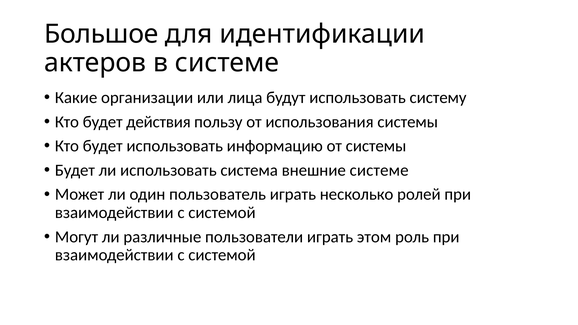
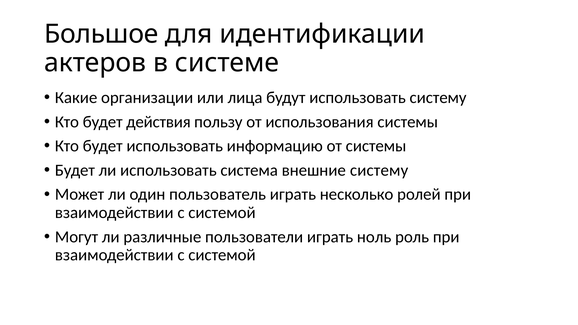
внешние системе: системе -> систему (379, 170)
этом: этом -> ноль (374, 237)
